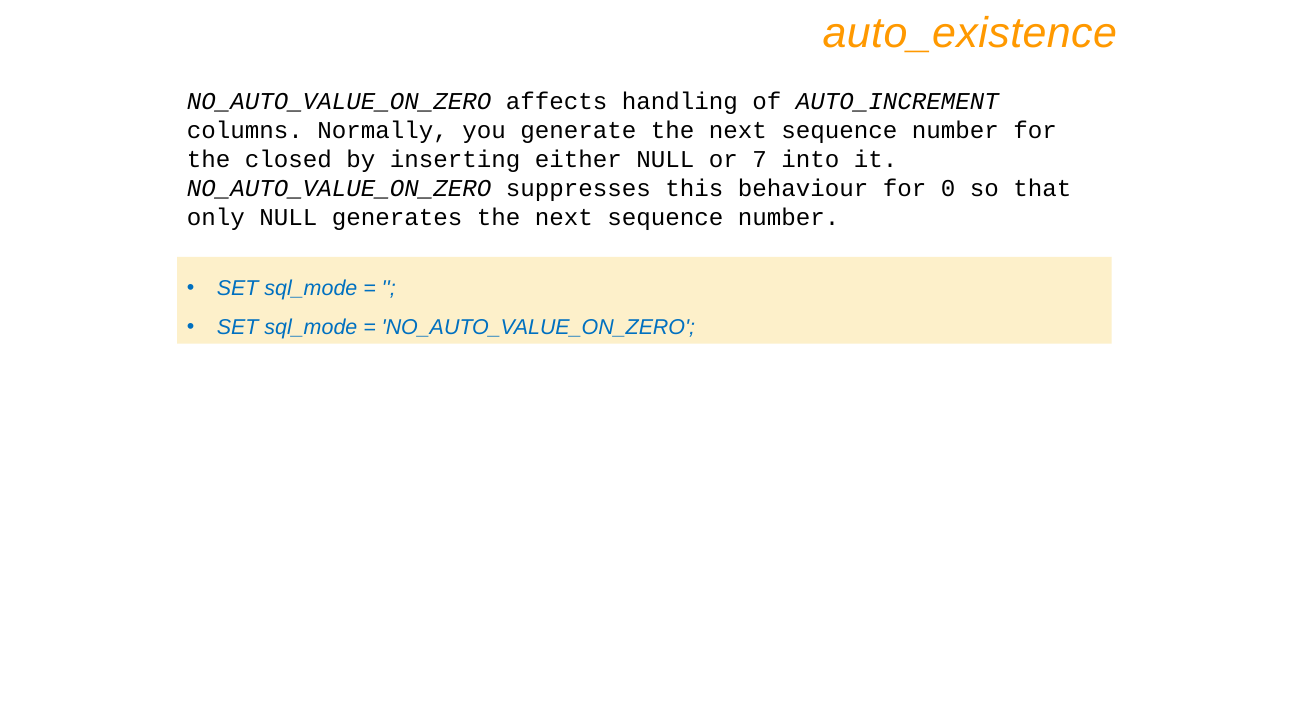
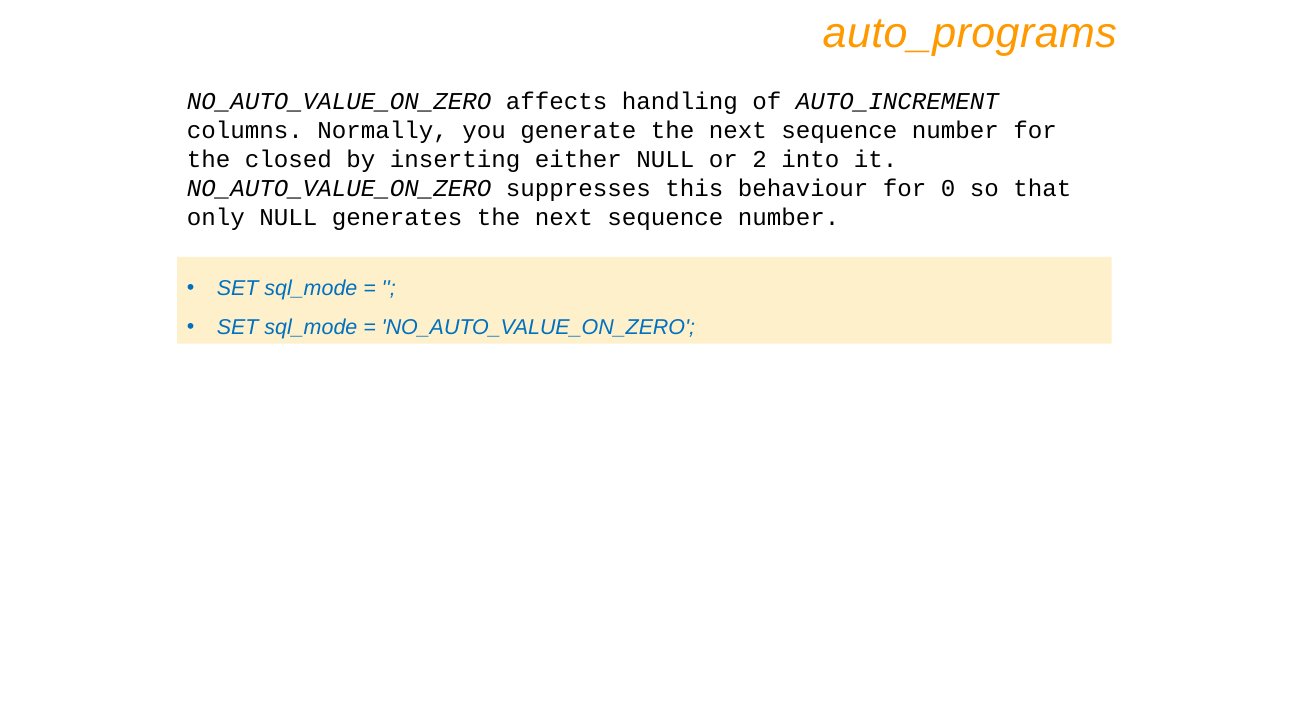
auto_existence: auto_existence -> auto_programs (970, 34)
7: 7 -> 2 (760, 159)
